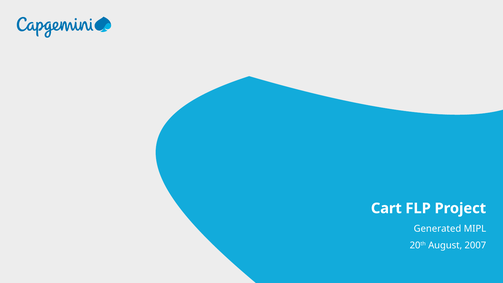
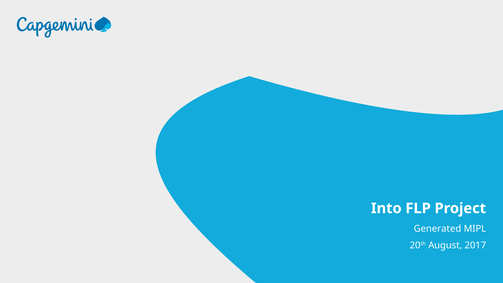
Cart: Cart -> Into (386, 208)
2007: 2007 -> 2017 (475, 245)
